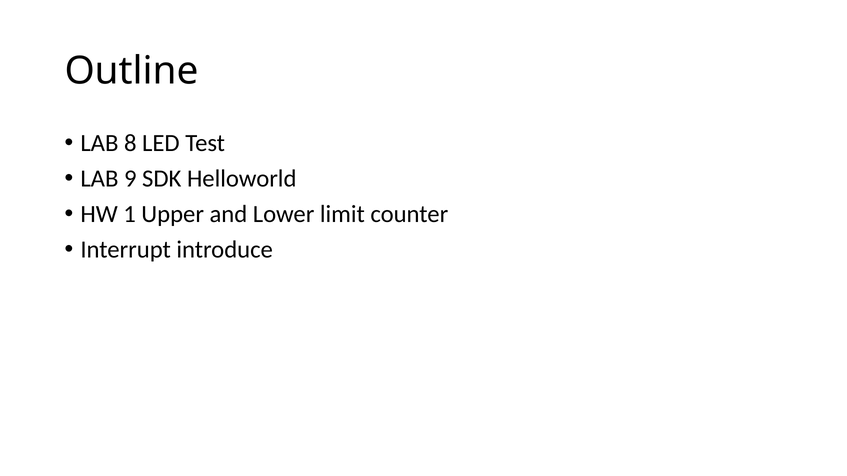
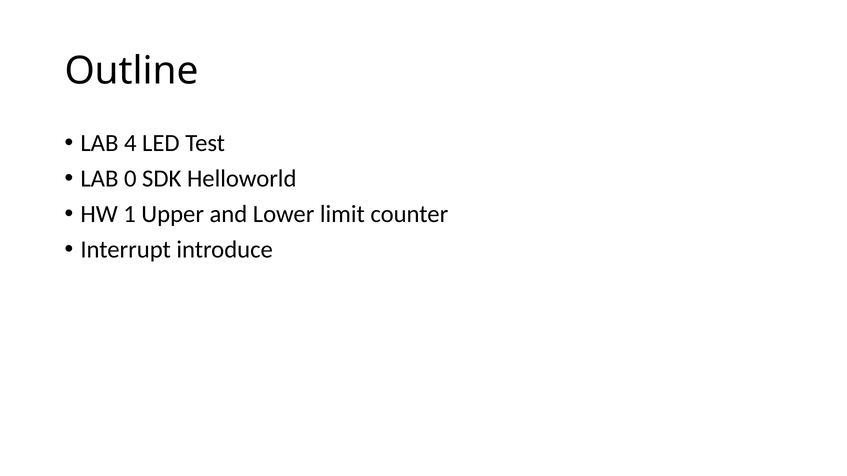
8: 8 -> 4 (130, 143)
9: 9 -> 0 (130, 179)
